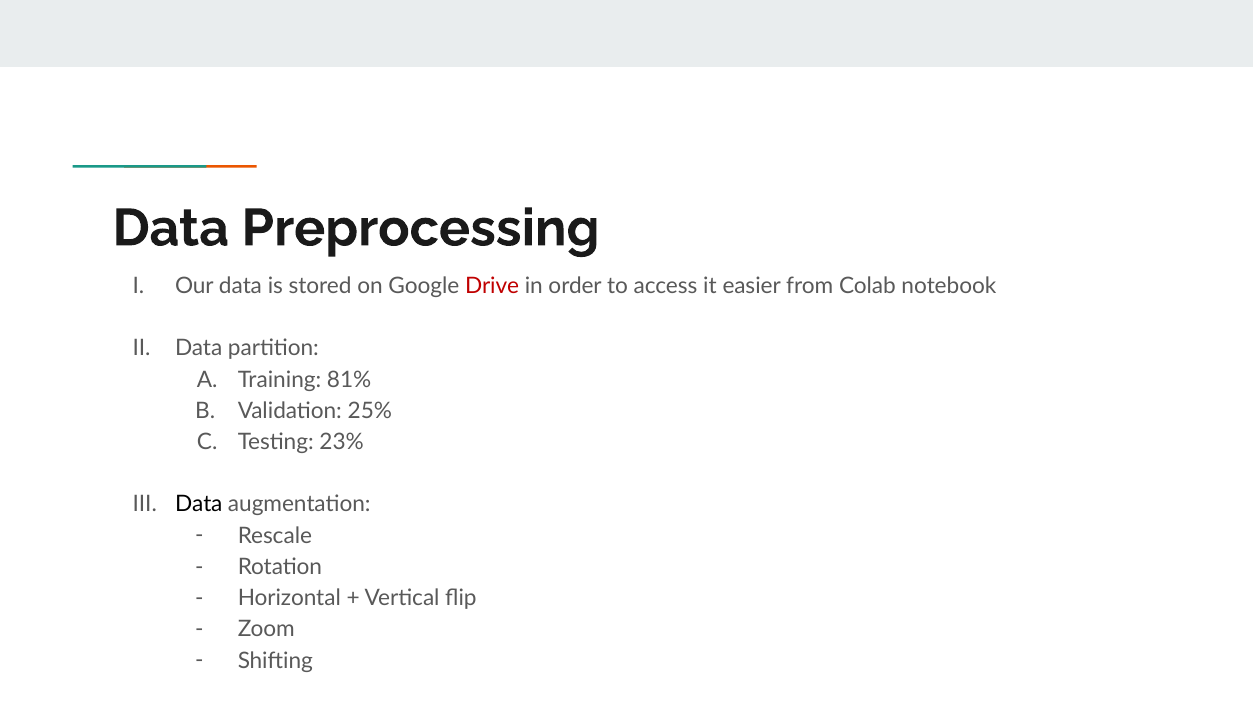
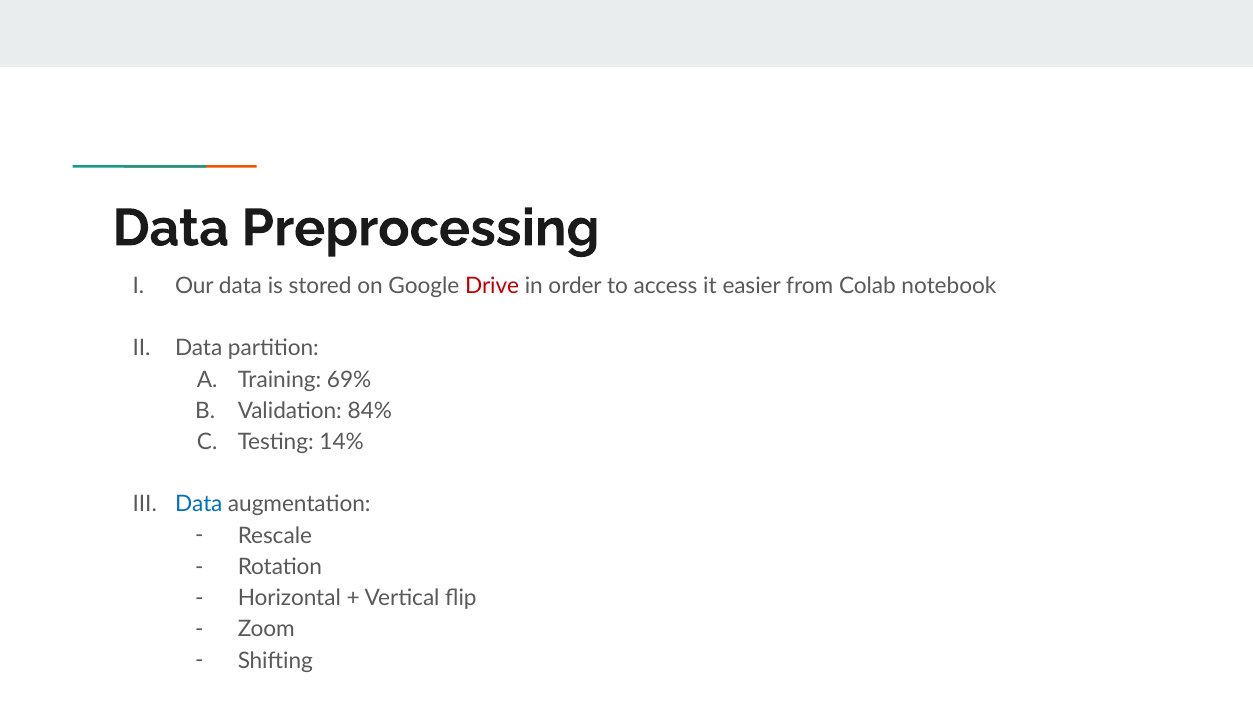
81%: 81% -> 69% (349, 379)
25%: 25% -> 84% (370, 411)
23%: 23% -> 14% (342, 442)
Data colour: black -> blue (199, 504)
